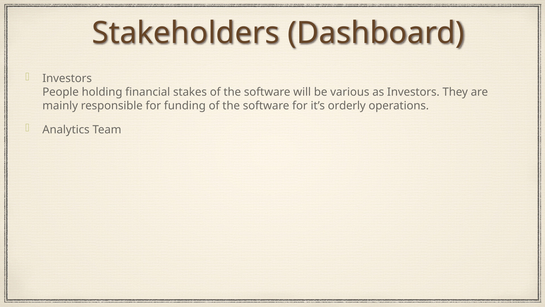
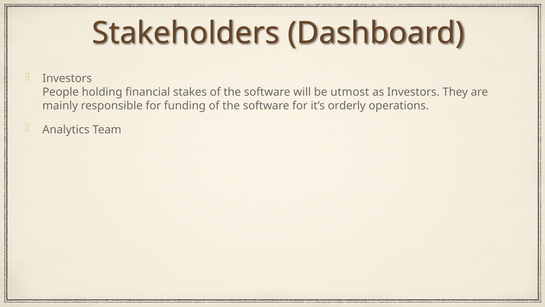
various: various -> utmost (350, 92)
